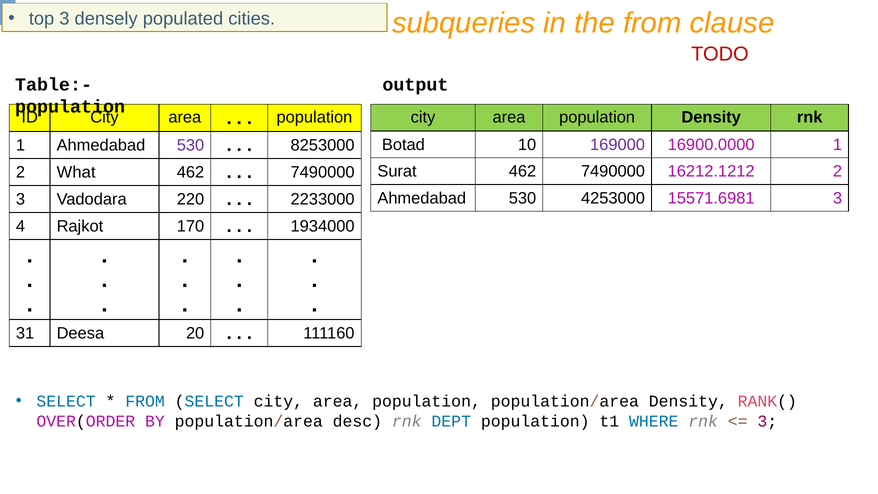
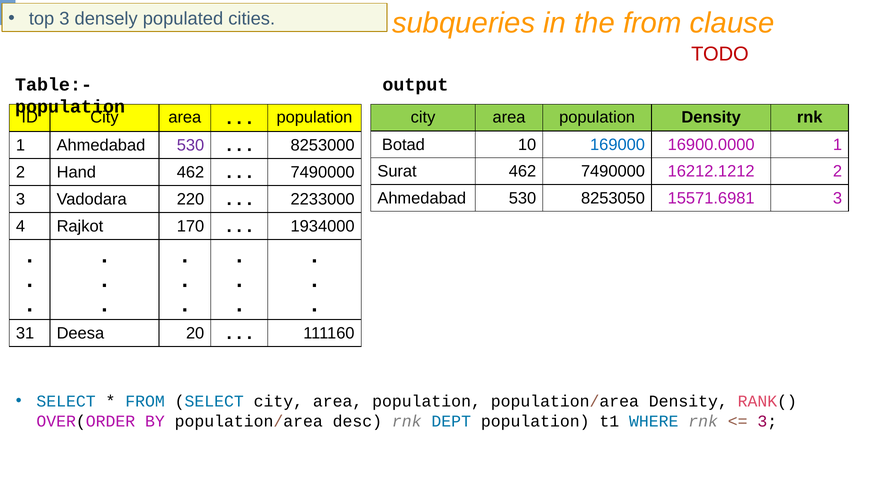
169000 colour: purple -> blue (618, 145)
What: What -> Hand (76, 172)
4253000: 4253000 -> 8253050 (613, 198)
